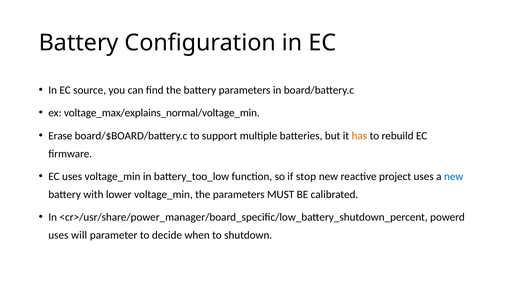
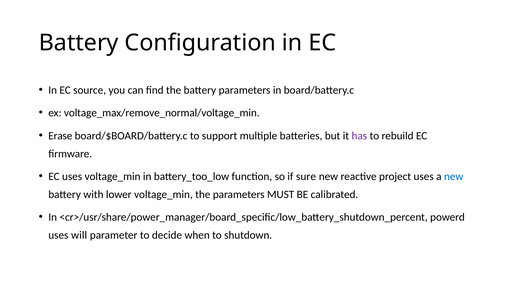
voltage_max/explains_normal/voltage_min: voltage_max/explains_normal/voltage_min -> voltage_max/remove_normal/voltage_min (162, 113)
has colour: orange -> purple (359, 136)
stop: stop -> sure (306, 177)
